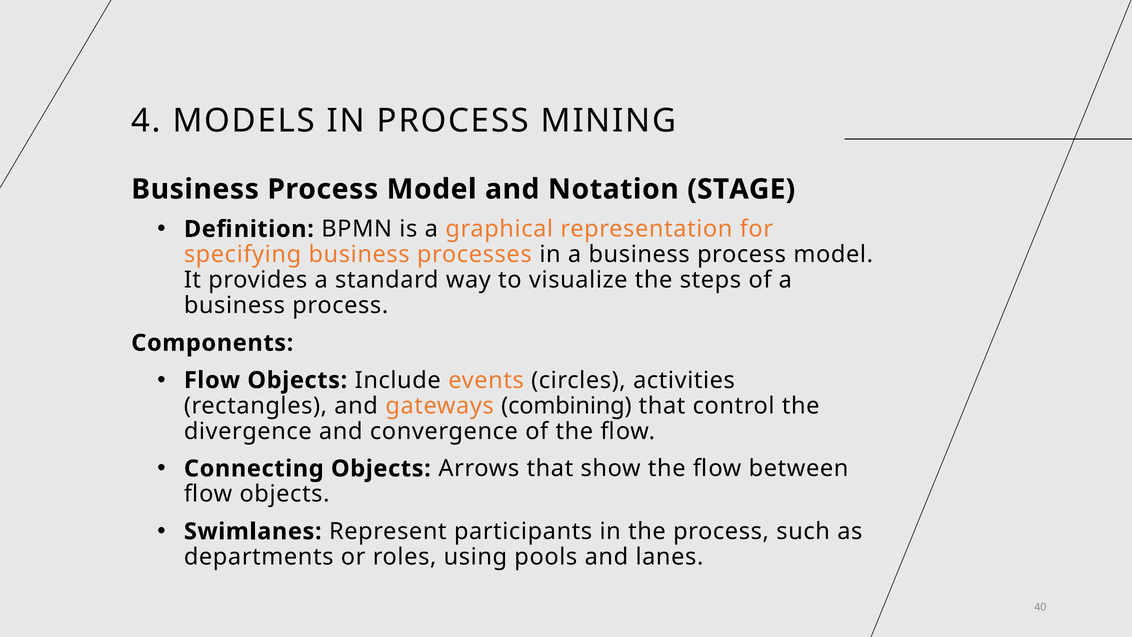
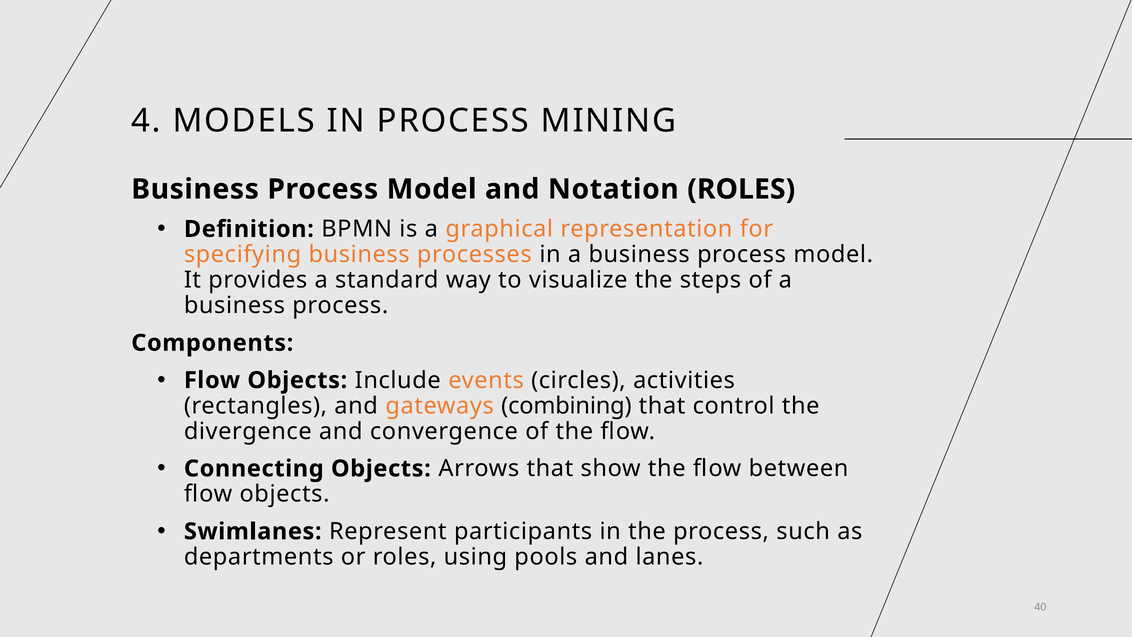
Notation STAGE: STAGE -> ROLES (741, 189)
